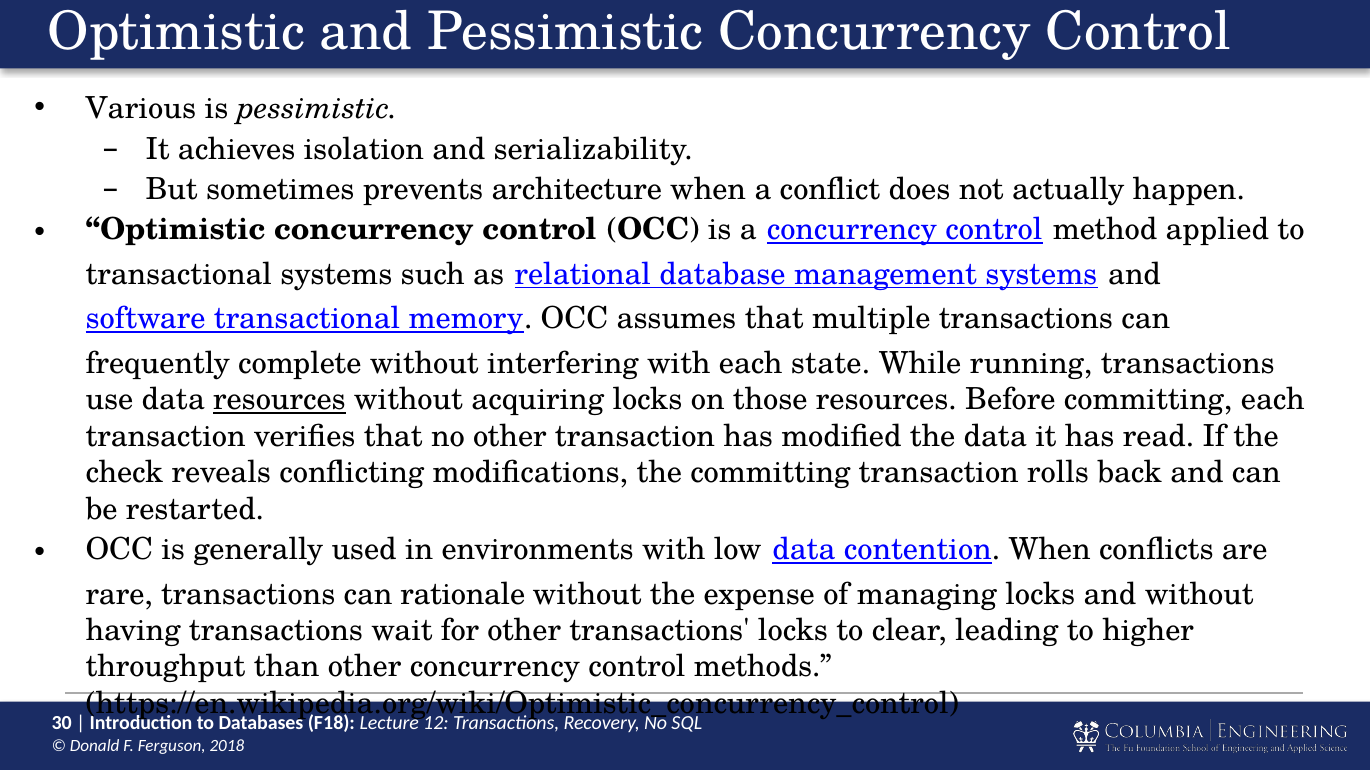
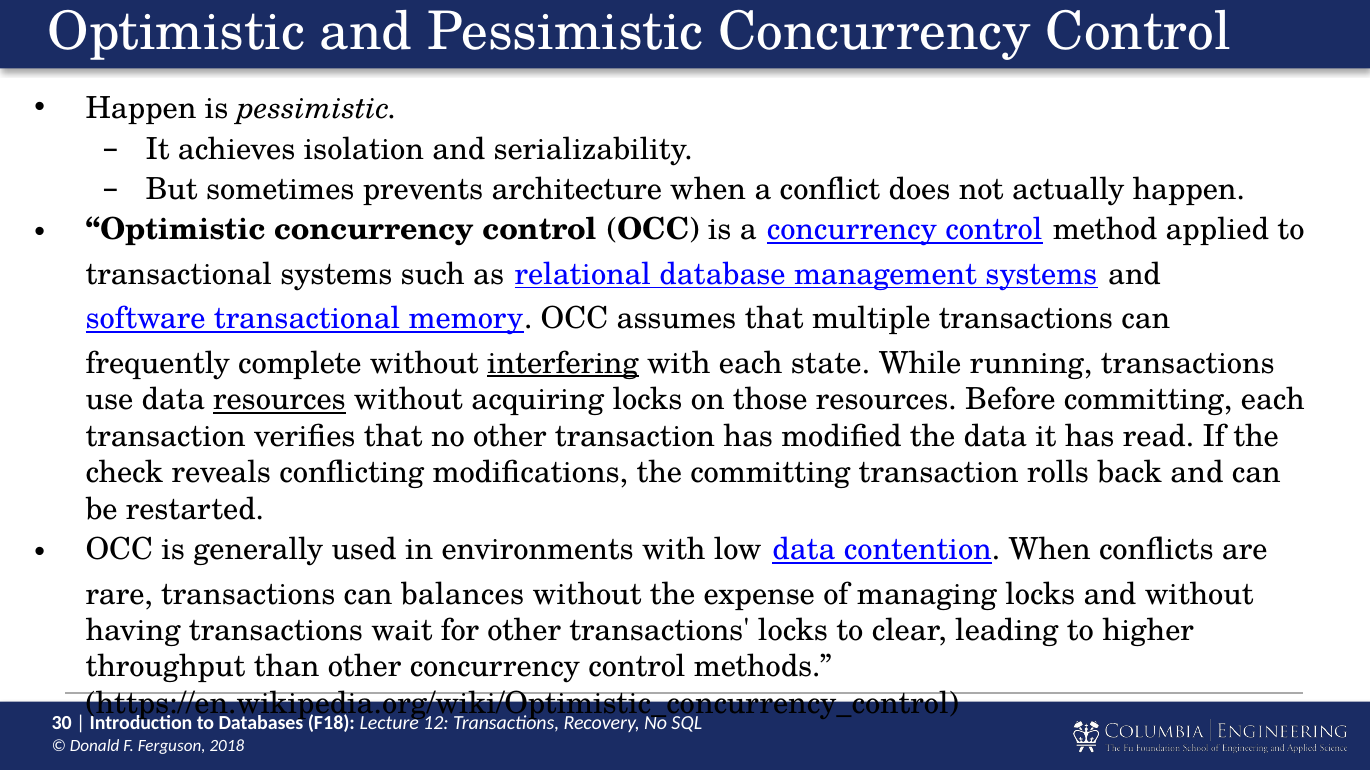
Various: Various -> Happen (141, 109)
interfering underline: none -> present (563, 364)
rationale: rationale -> balances (463, 594)
